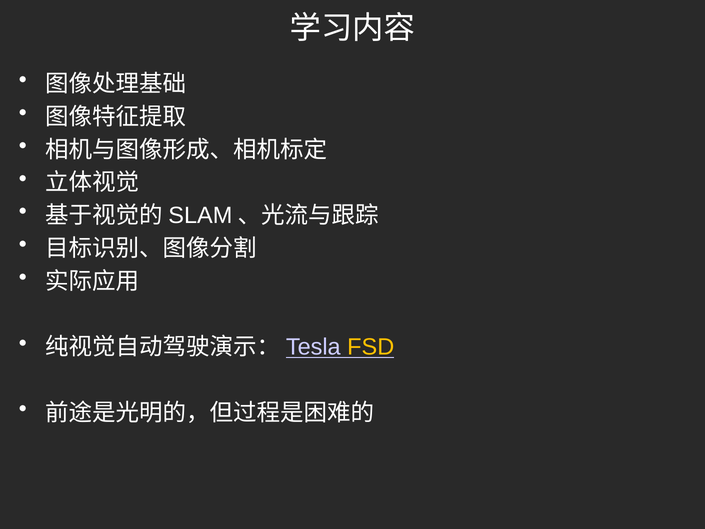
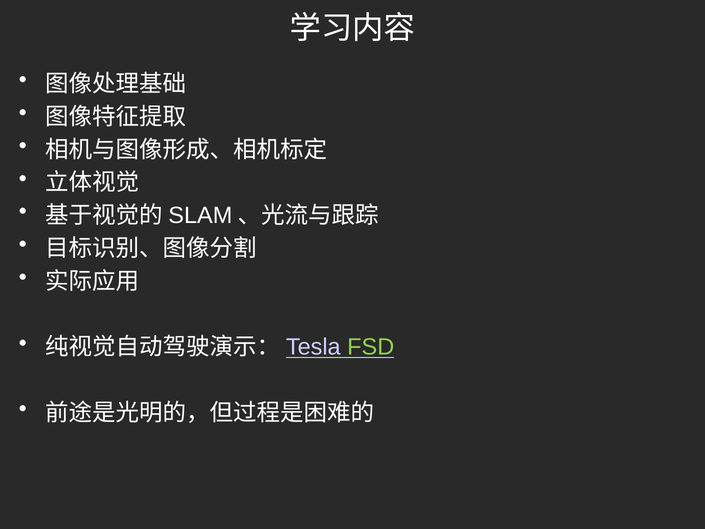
FSD colour: yellow -> light green (371, 347)
